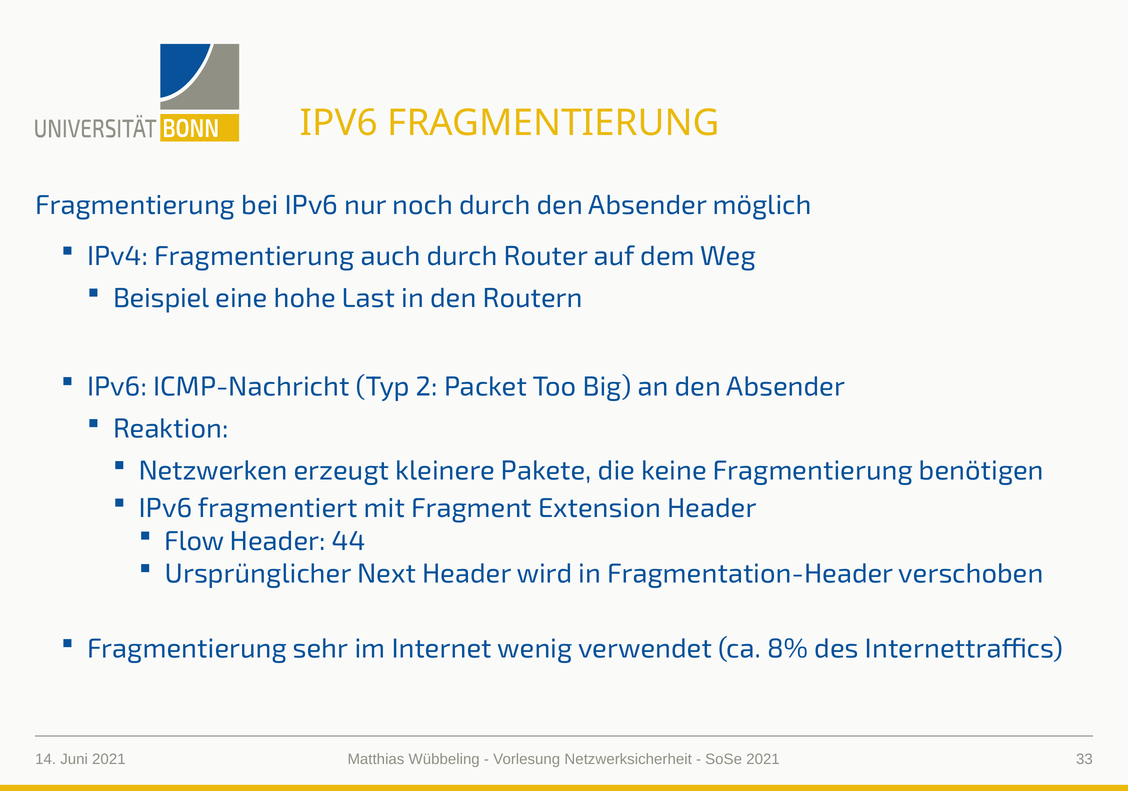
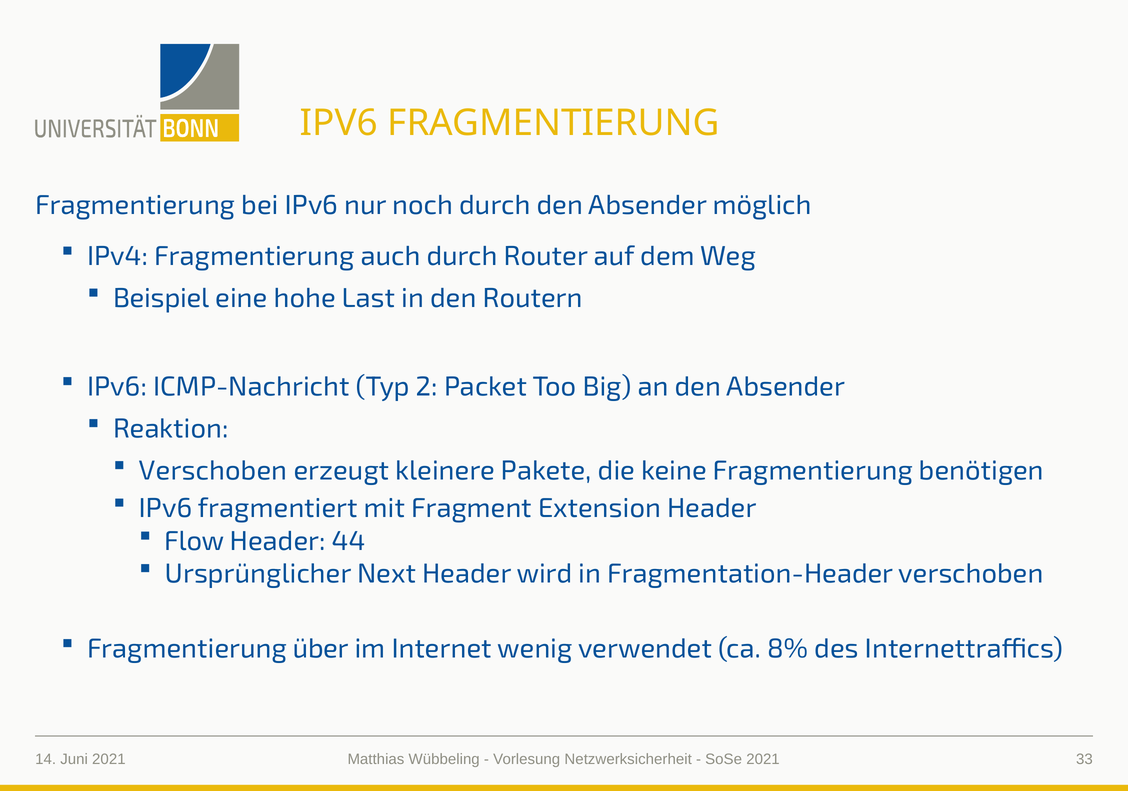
Netzwerken: Netzwerken -> Verschoben (213, 471)
sehr: sehr -> über (321, 649)
